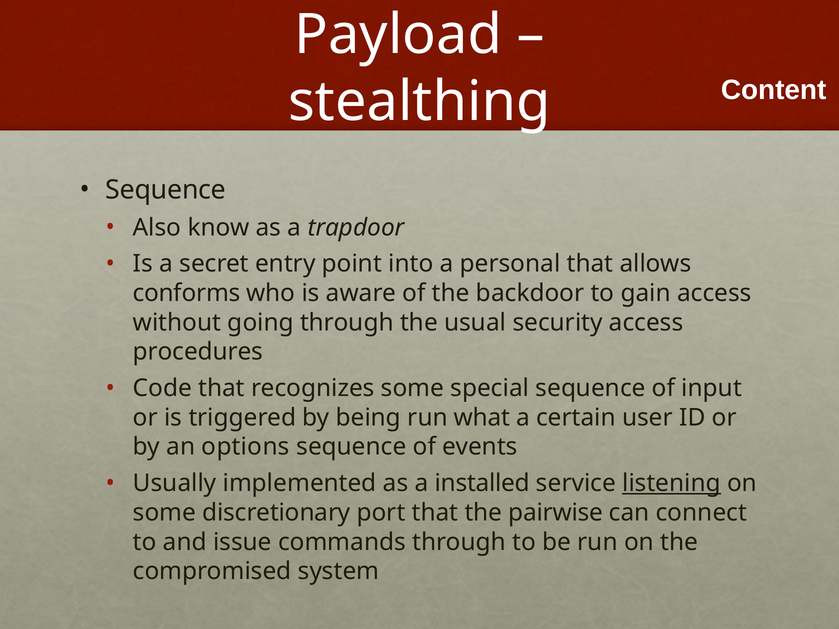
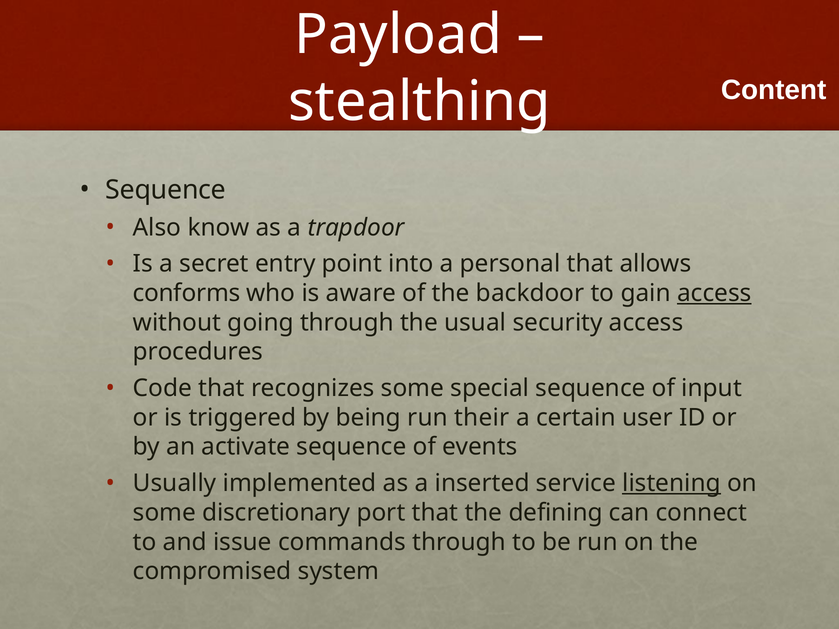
access underline: none -> present (714, 293)
what: what -> their (482, 418)
options: options -> activate (246, 447)
installed: installed -> inserted (482, 483)
pairwise: pairwise -> defining (556, 513)
